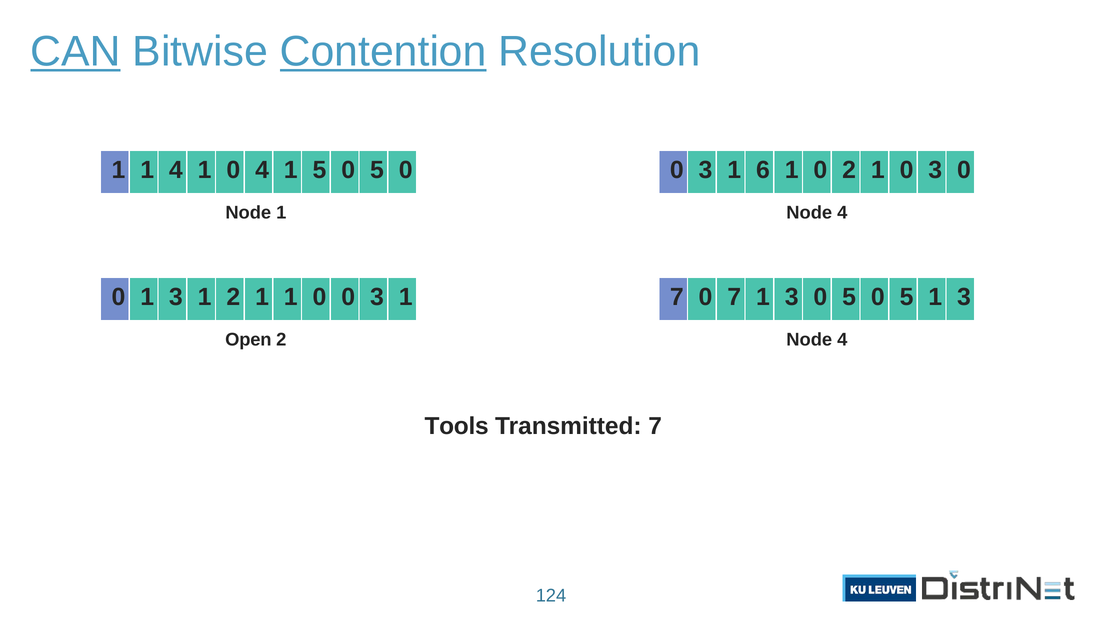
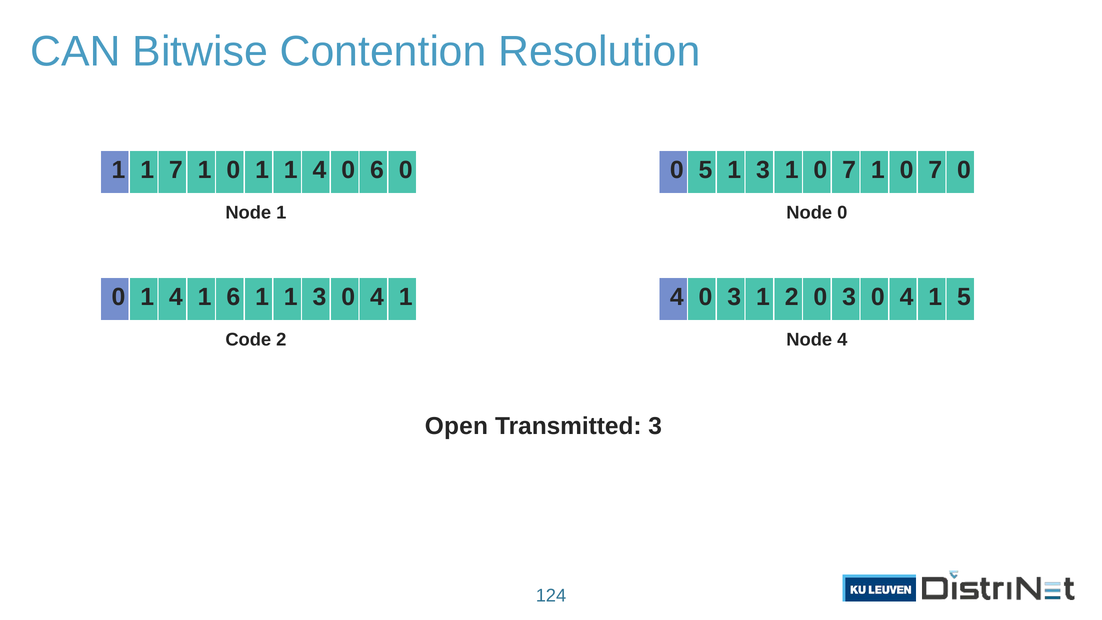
CAN underline: present -> none (76, 52)
Contention underline: present -> none (383, 52)
1 4: 4 -> 7 (176, 170)
1 0 4: 4 -> 1 (262, 170)
5: 5 -> 4 (319, 170)
5: 5 -> 6 (377, 170)
3: 3 -> 5 (705, 170)
6: 6 -> 3 (763, 170)
2: 2 -> 7 (849, 170)
3: 3 -> 7 (935, 170)
4: 4 -> 0 (842, 213)
0 1 3: 3 -> 4 (176, 297)
1 2: 2 -> 6 (233, 297)
1 1 0: 0 -> 3 (319, 297)
3: 3 -> 4 (377, 297)
7: 7 -> 4 (677, 297)
7: 7 -> 3 (734, 297)
3: 3 -> 2 (792, 297)
5: 5 -> 3 (849, 297)
5: 5 -> 4 (907, 297)
3: 3 -> 5 (964, 297)
Open: Open -> Code (248, 339)
Tools: Tools -> Open (456, 426)
Transmitted 7: 7 -> 3 (655, 426)
